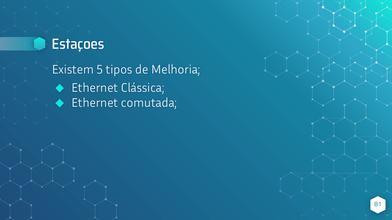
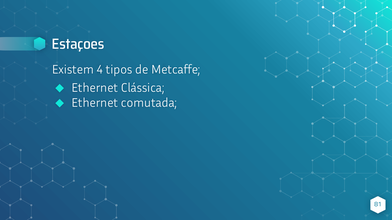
5: 5 -> 4 (100, 70)
Melhoria: Melhoria -> Metcaffe (176, 70)
